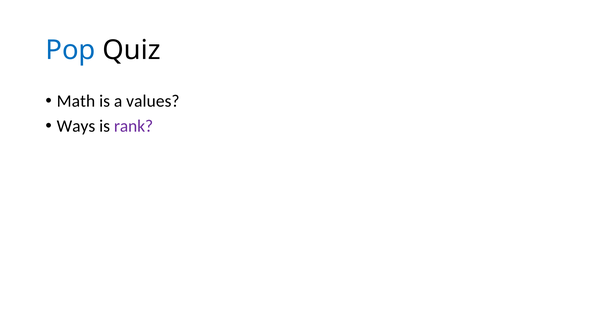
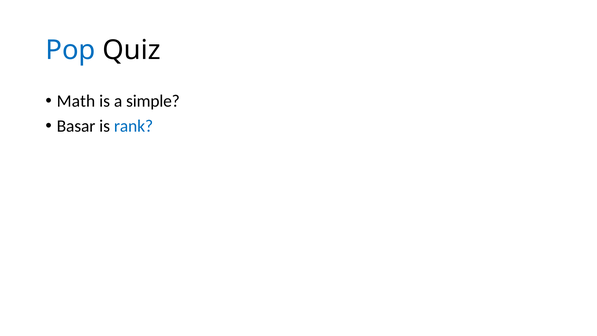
values: values -> simple (153, 101)
Ways: Ways -> Basar (76, 126)
rank colour: purple -> blue (134, 126)
